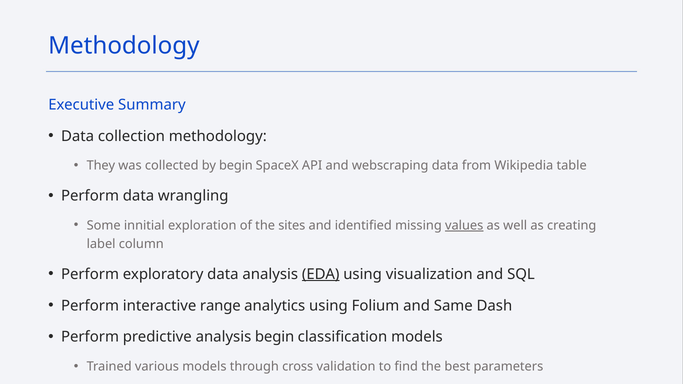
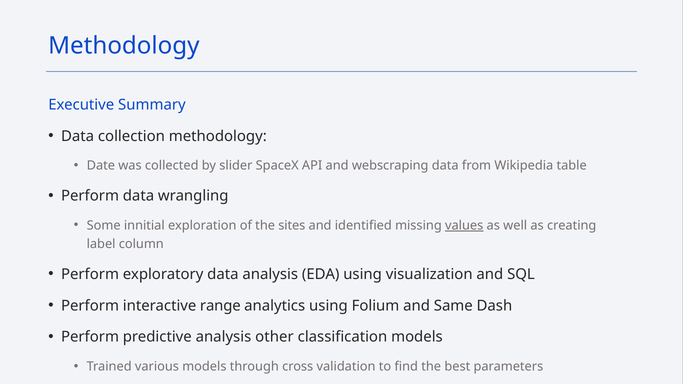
They: They -> Date (101, 166)
by begin: begin -> slider (236, 166)
EDA underline: present -> none (321, 274)
analysis begin: begin -> other (274, 337)
